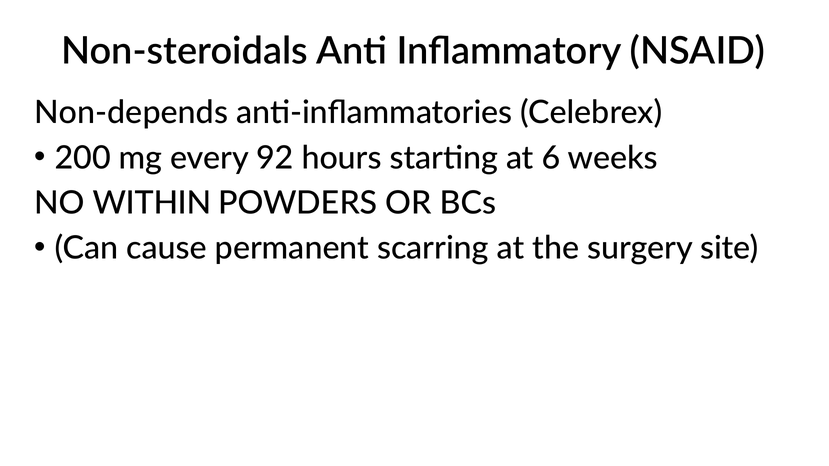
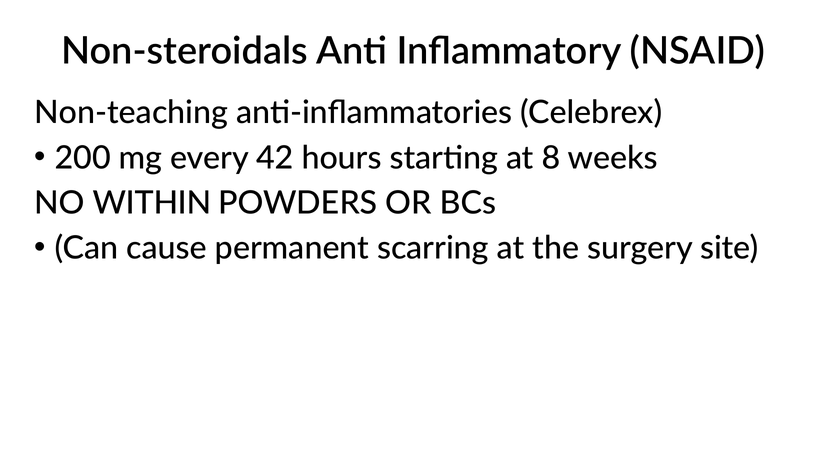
Non-depends: Non-depends -> Non-teaching (131, 113)
92: 92 -> 42 (275, 158)
6: 6 -> 8 (551, 158)
